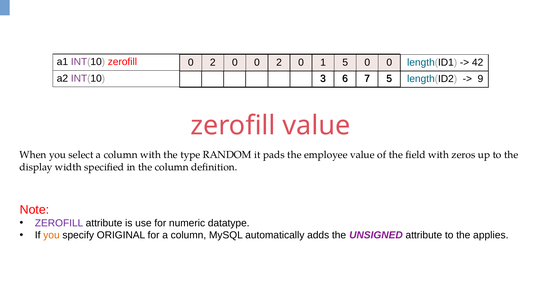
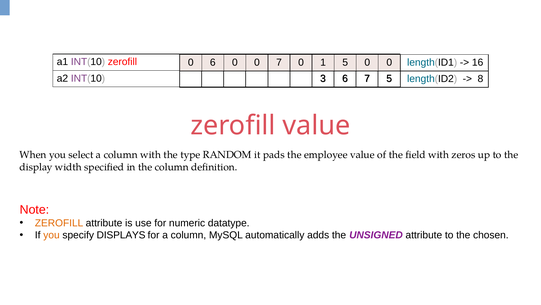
2: 2 -> 6 (213, 62)
0 0 2: 2 -> 7 (279, 62)
42: 42 -> 16 (478, 62)
9: 9 -> 8 (480, 79)
ZEROFILL colour: purple -> orange (59, 223)
ORIGINAL: ORIGINAL -> DISPLAYS (121, 235)
applies: applies -> chosen (491, 235)
